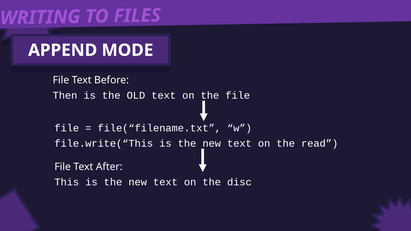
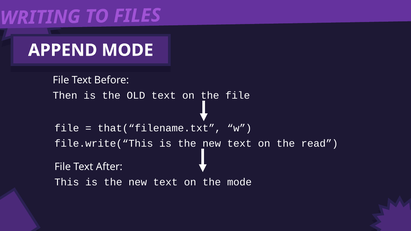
file(“filename.txt: file(“filename.txt -> that(“filename.txt (159, 128)
the disc: disc -> mode (239, 182)
